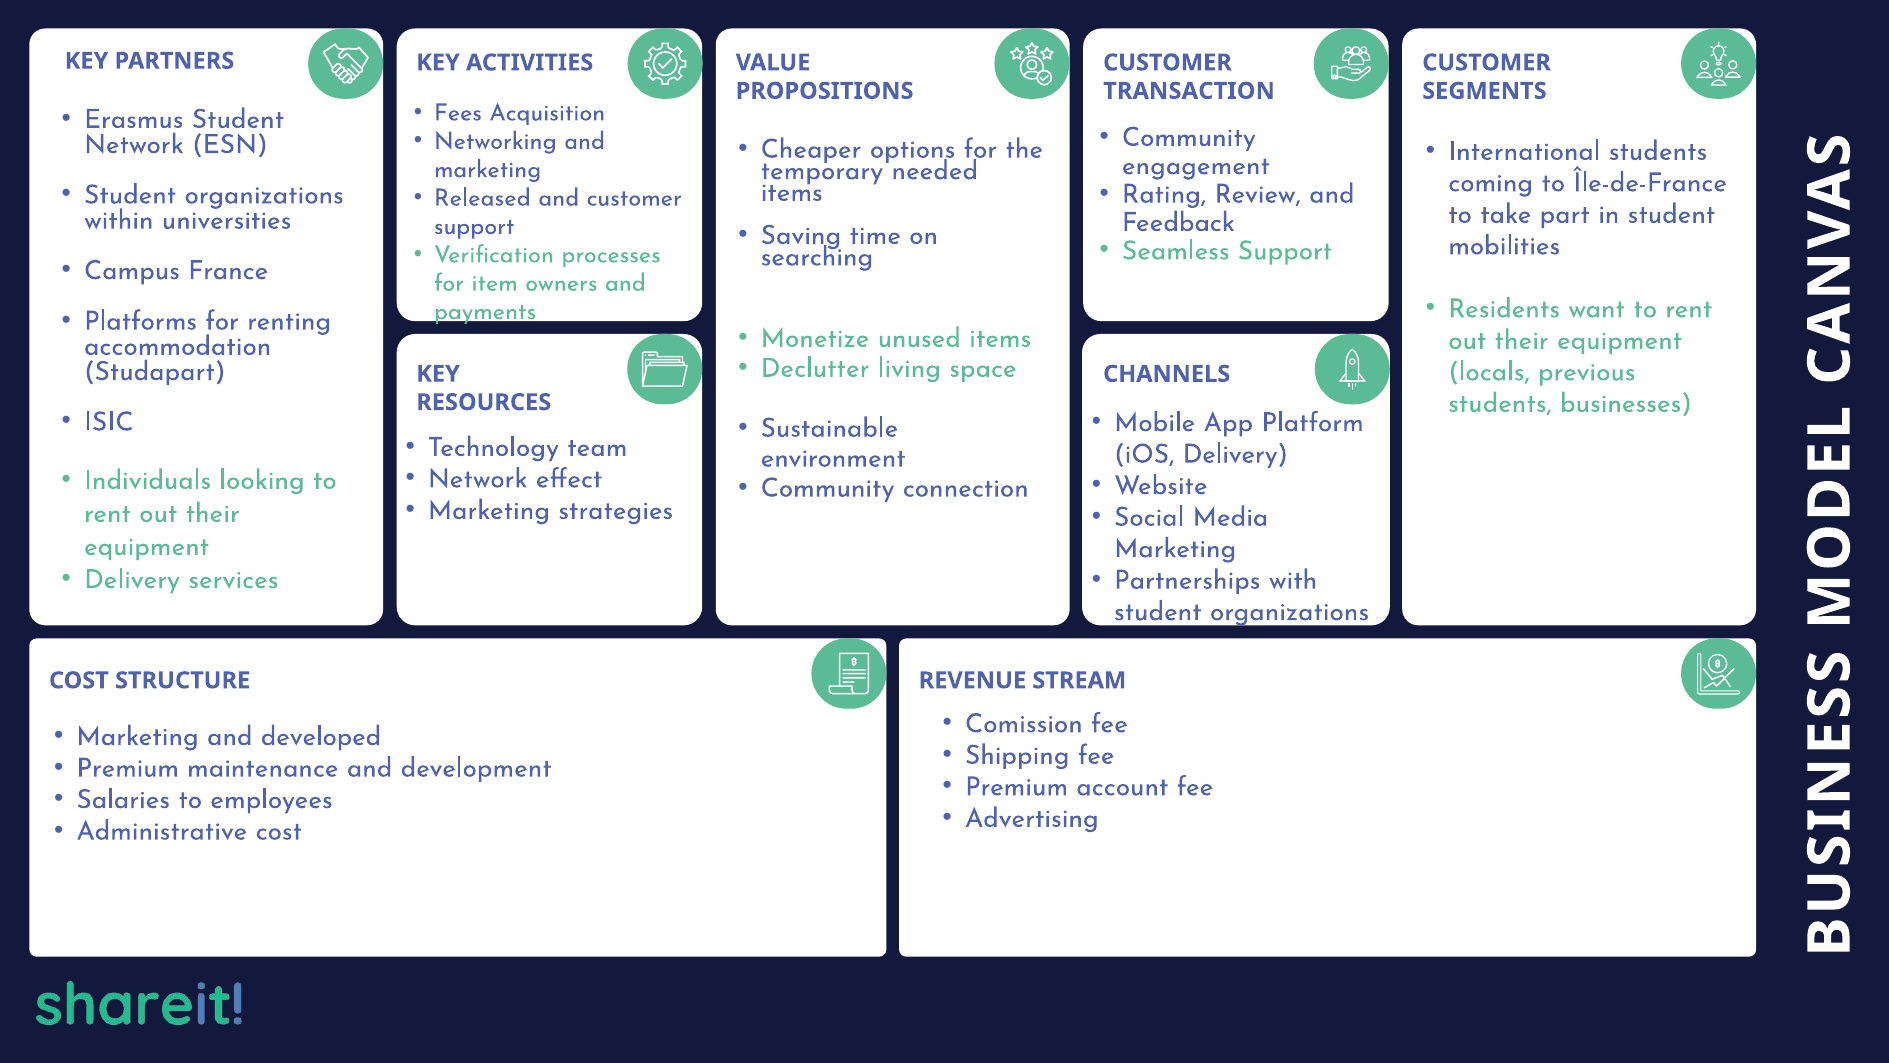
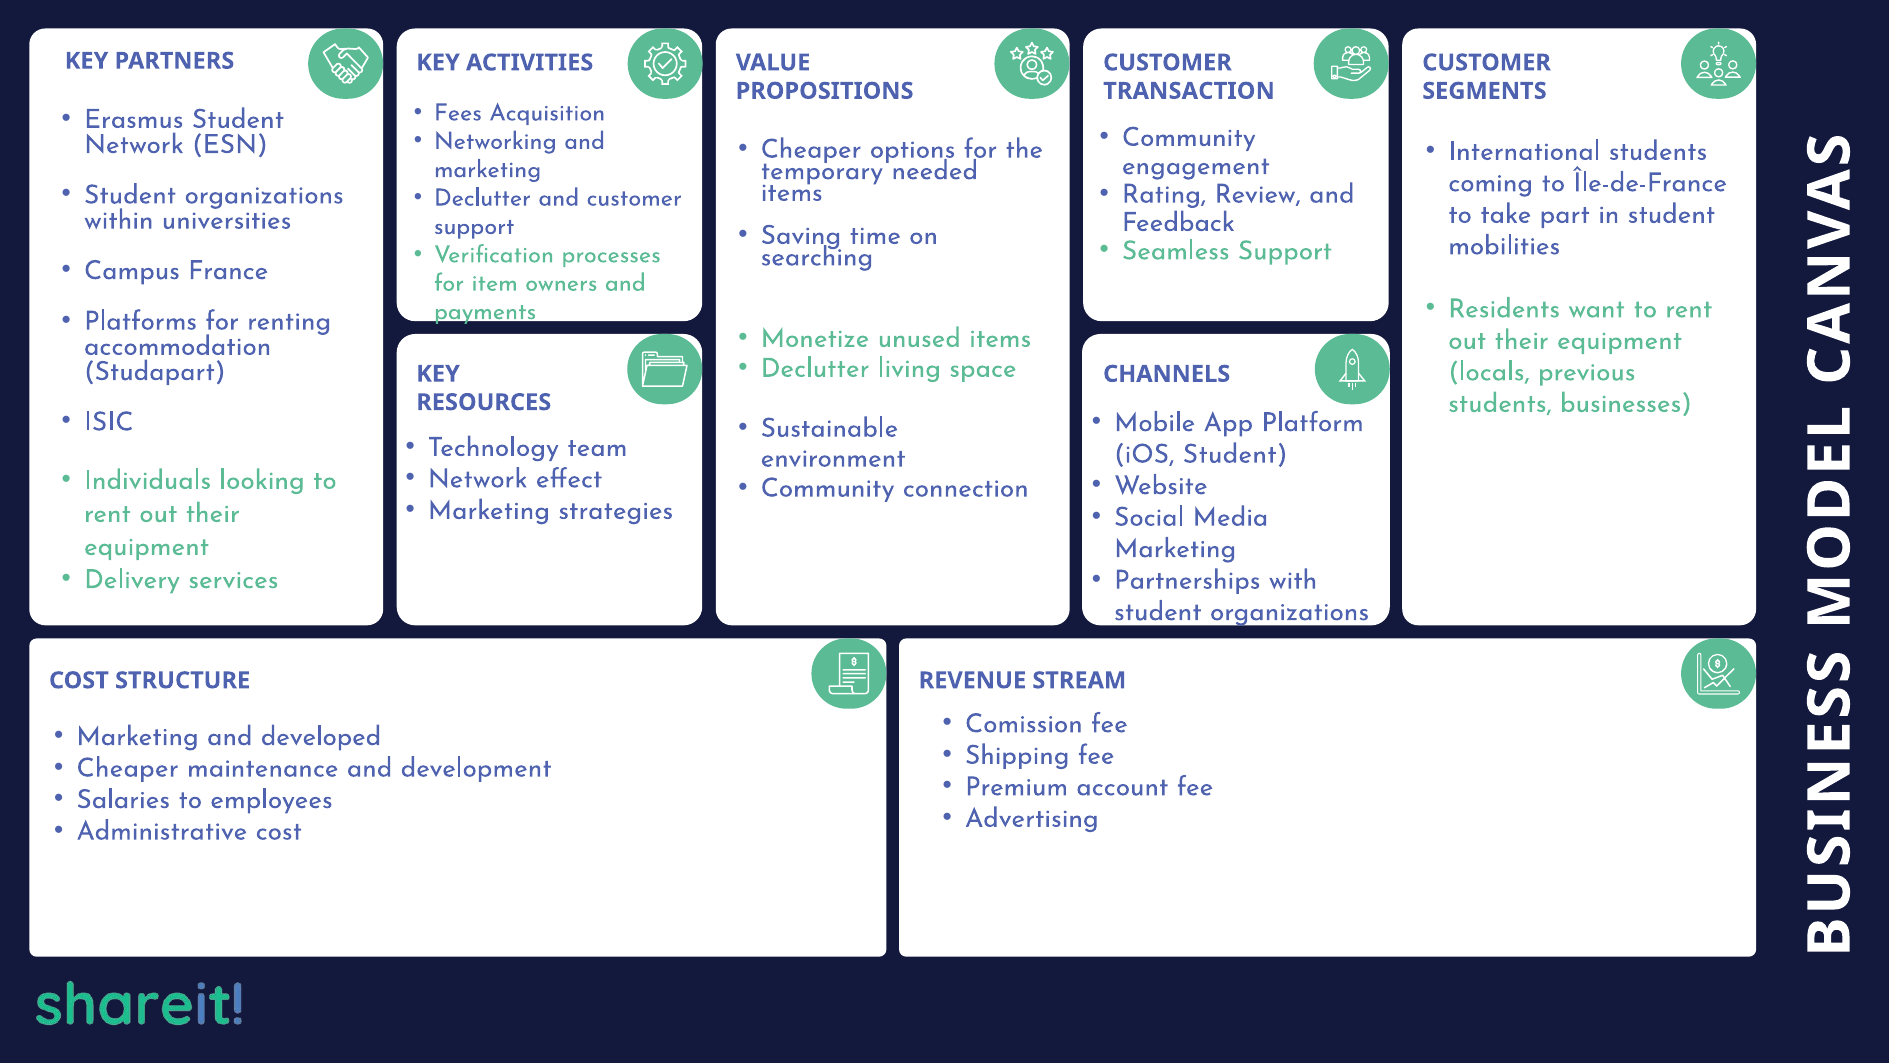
Released: Released -> Declutter (482, 198)
iOS Delivery: Delivery -> Student (1235, 454)
Premium: Premium -> Cheaper (128, 768)
